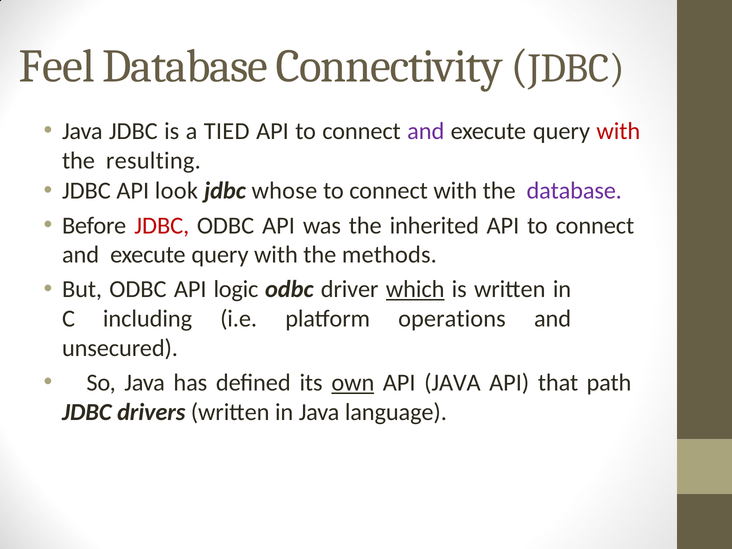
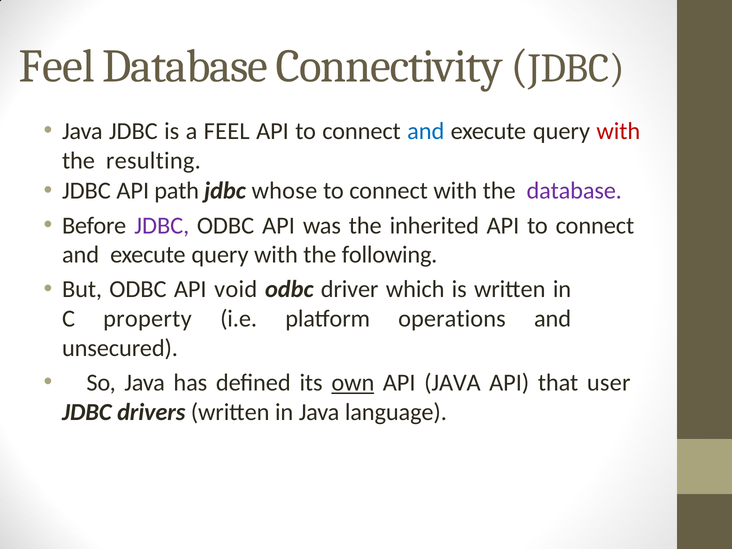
a TIED: TIED -> FEEL (227, 131)
and colour: purple -> blue (426, 131)
look: look -> path (177, 191)
JDBC colour: red -> purple (162, 225)
methods: methods -> following (390, 255)
logic: logic -> void (236, 289)
which underline: present -> none (415, 289)
including: including -> property (147, 319)
path: path -> user (609, 383)
